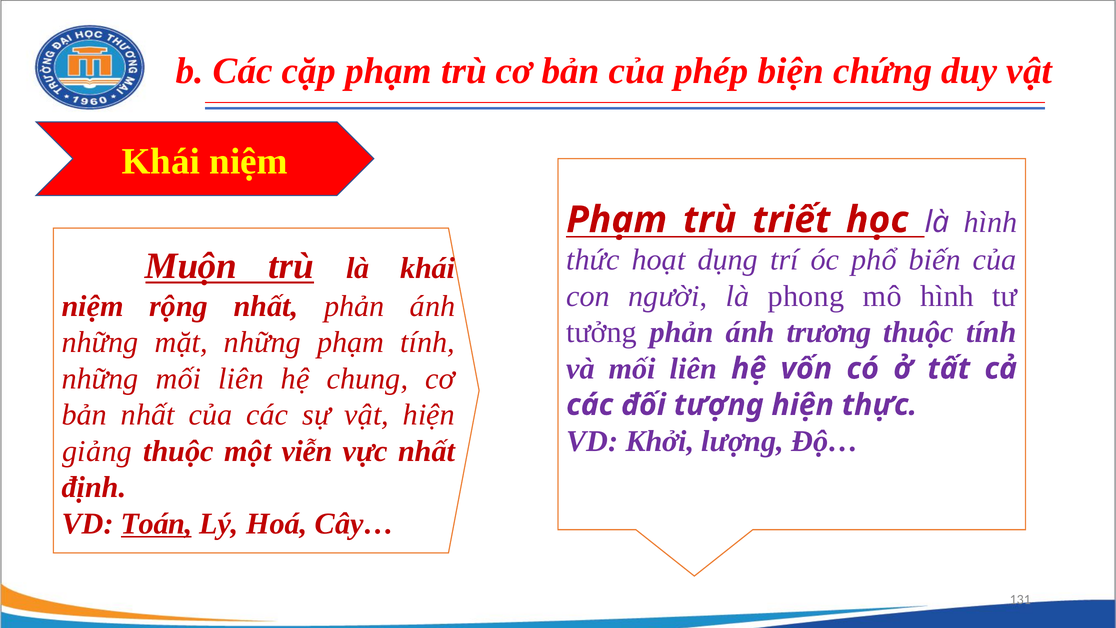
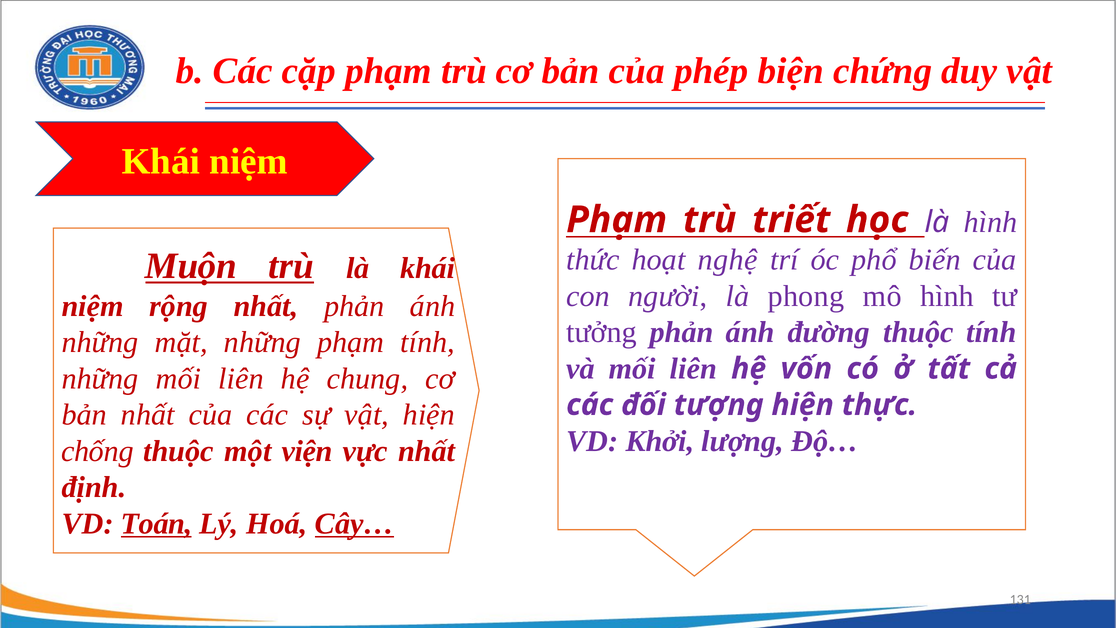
dụng: dụng -> nghệ (728, 260)
trương: trương -> đường (829, 332)
giảng: giảng -> chống (97, 451)
viễn: viễn -> viện (307, 451)
Cây… underline: none -> present (354, 524)
